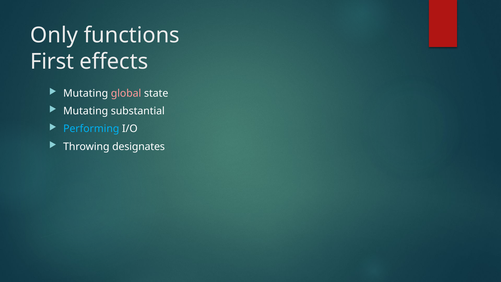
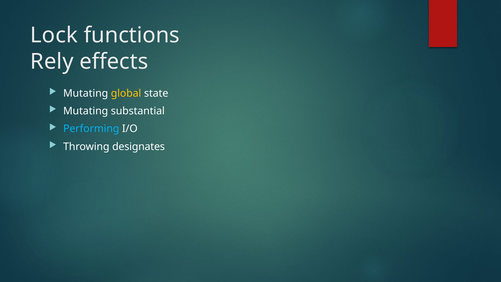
Only: Only -> Lock (54, 35)
First: First -> Rely (52, 61)
global colour: pink -> yellow (126, 93)
